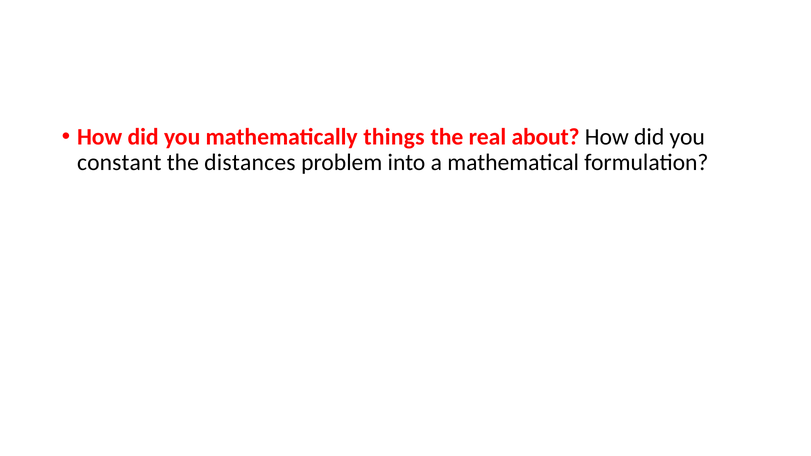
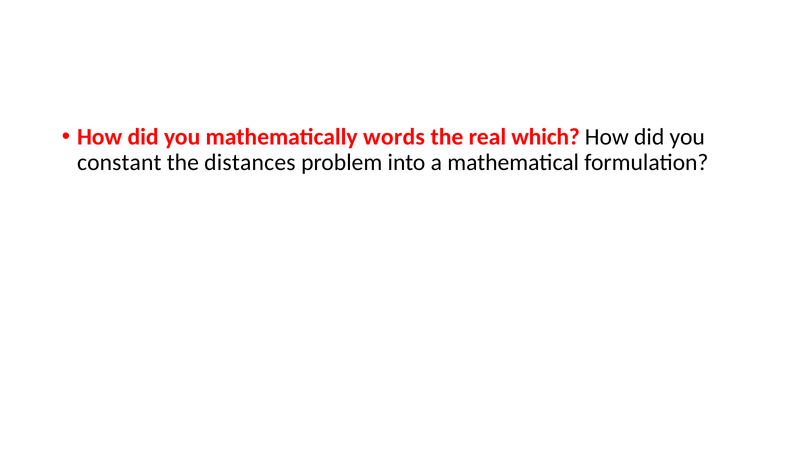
things: things -> words (394, 137)
about: about -> which (546, 137)
